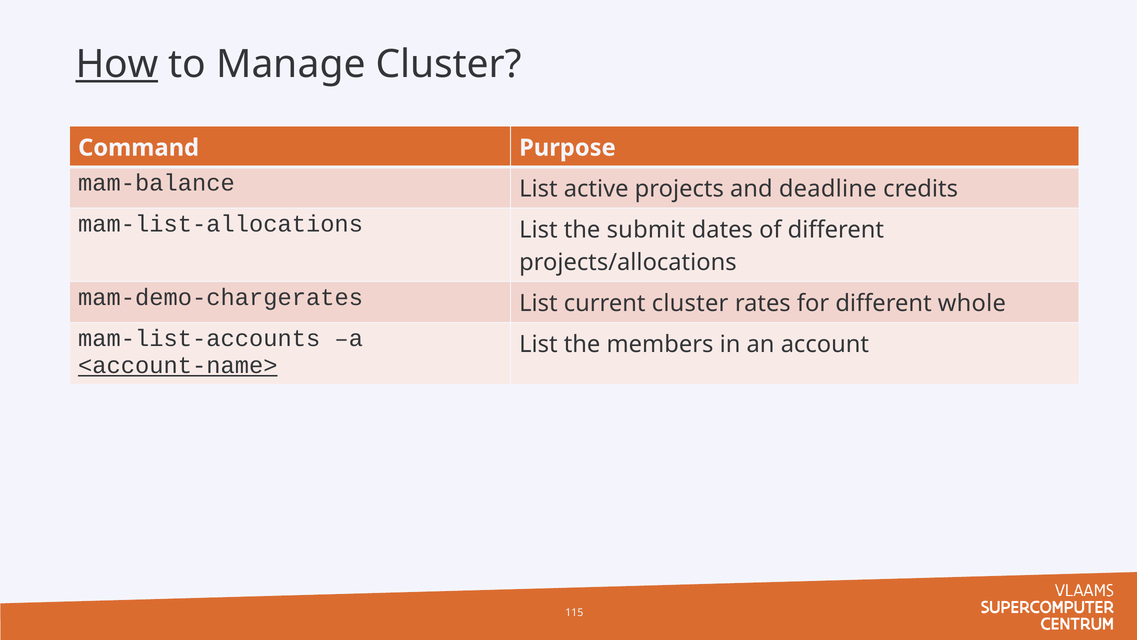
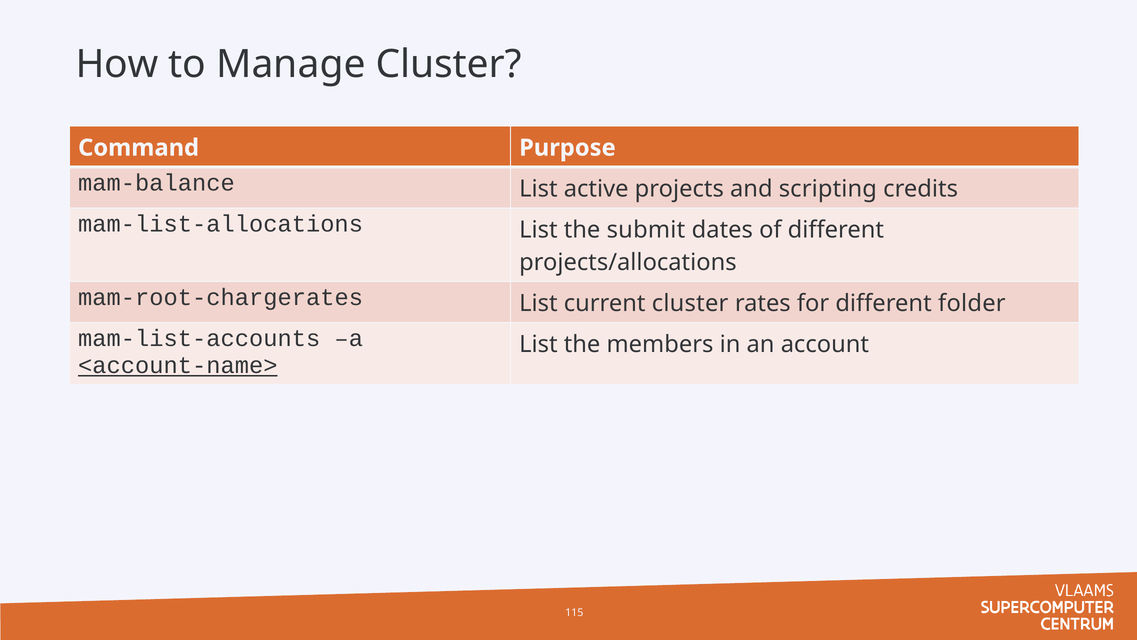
How underline: present -> none (117, 64)
deadline: deadline -> scripting (828, 189)
mam-demo-chargerates: mam-demo-chargerates -> mam-root-chargerates (221, 297)
whole: whole -> folder (972, 303)
